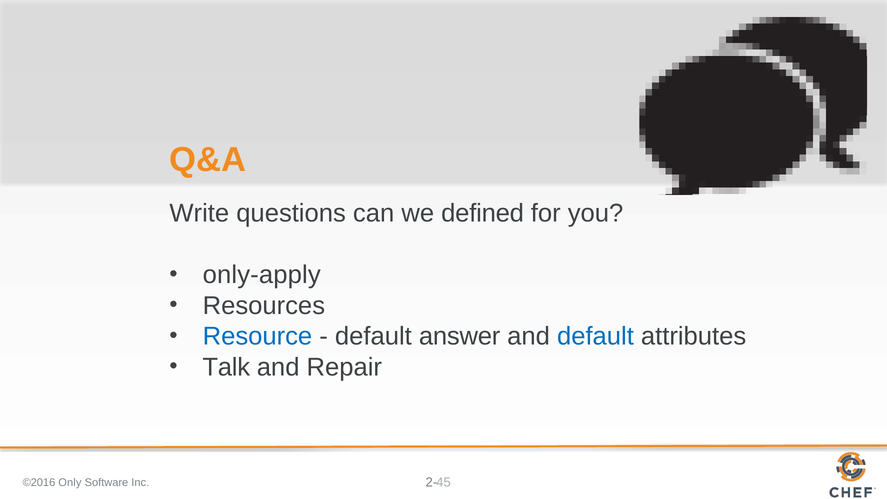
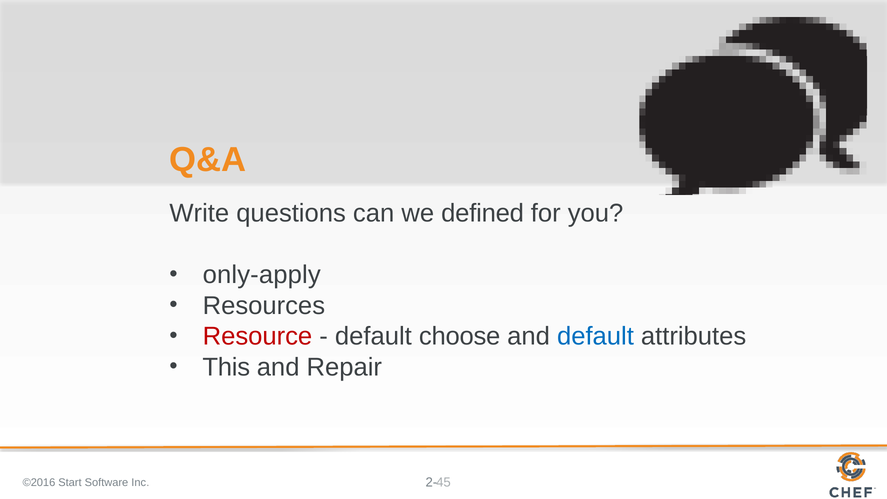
Resource colour: blue -> red (257, 336)
answer: answer -> choose (460, 336)
Talk: Talk -> This (226, 367)
Only: Only -> Start (70, 483)
